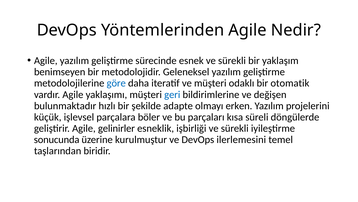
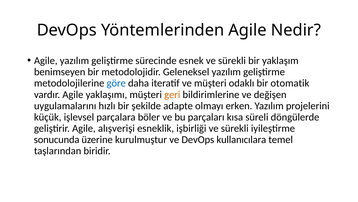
geri colour: blue -> orange (172, 94)
bulunmaktadır: bulunmaktadır -> uygulamalarını (65, 106)
gelinirler: gelinirler -> alışverişi (116, 128)
ilerlemesini: ilerlemesini -> kullanıcılara (241, 139)
